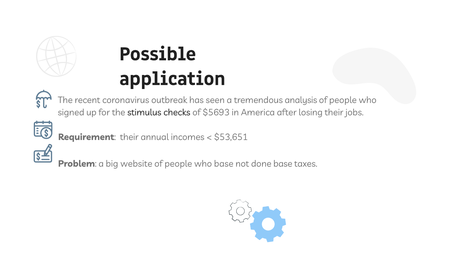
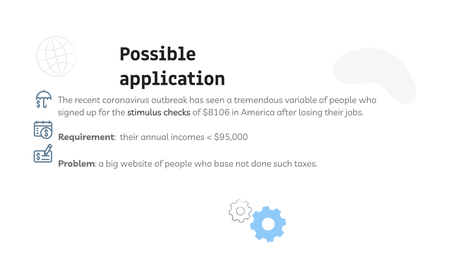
analysis: analysis -> variable (301, 100)
$5693: $5693 -> $8106 (216, 112)
$53,651: $53,651 -> $95,000 (231, 137)
done base: base -> such (283, 163)
